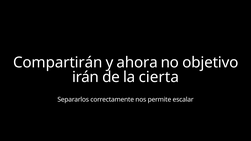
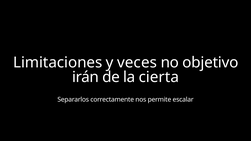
Compartirán: Compartirán -> Limitaciones (58, 63)
ahora: ahora -> veces (137, 63)
